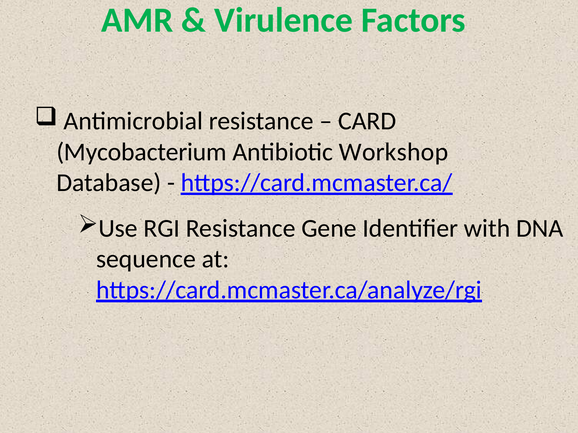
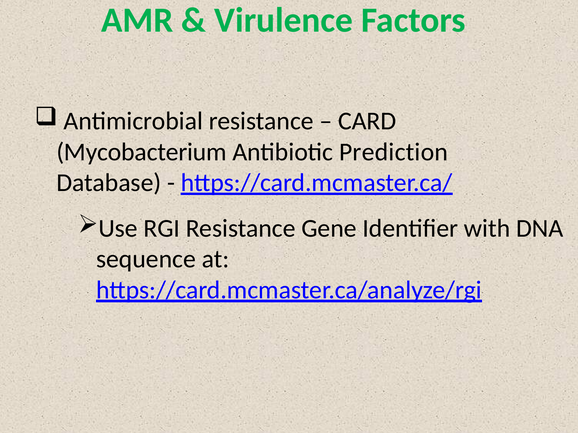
Workshop: Workshop -> Prediction (394, 152)
